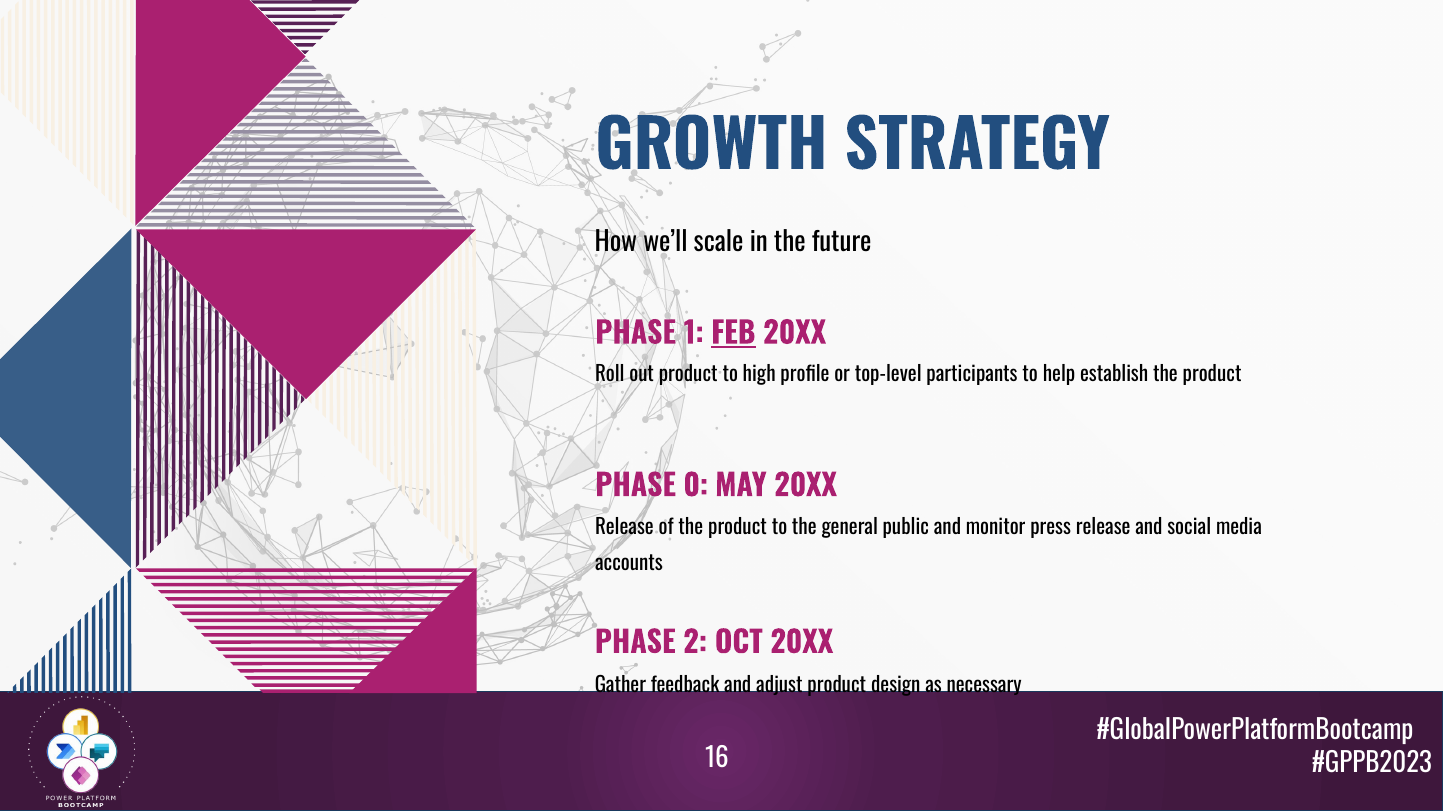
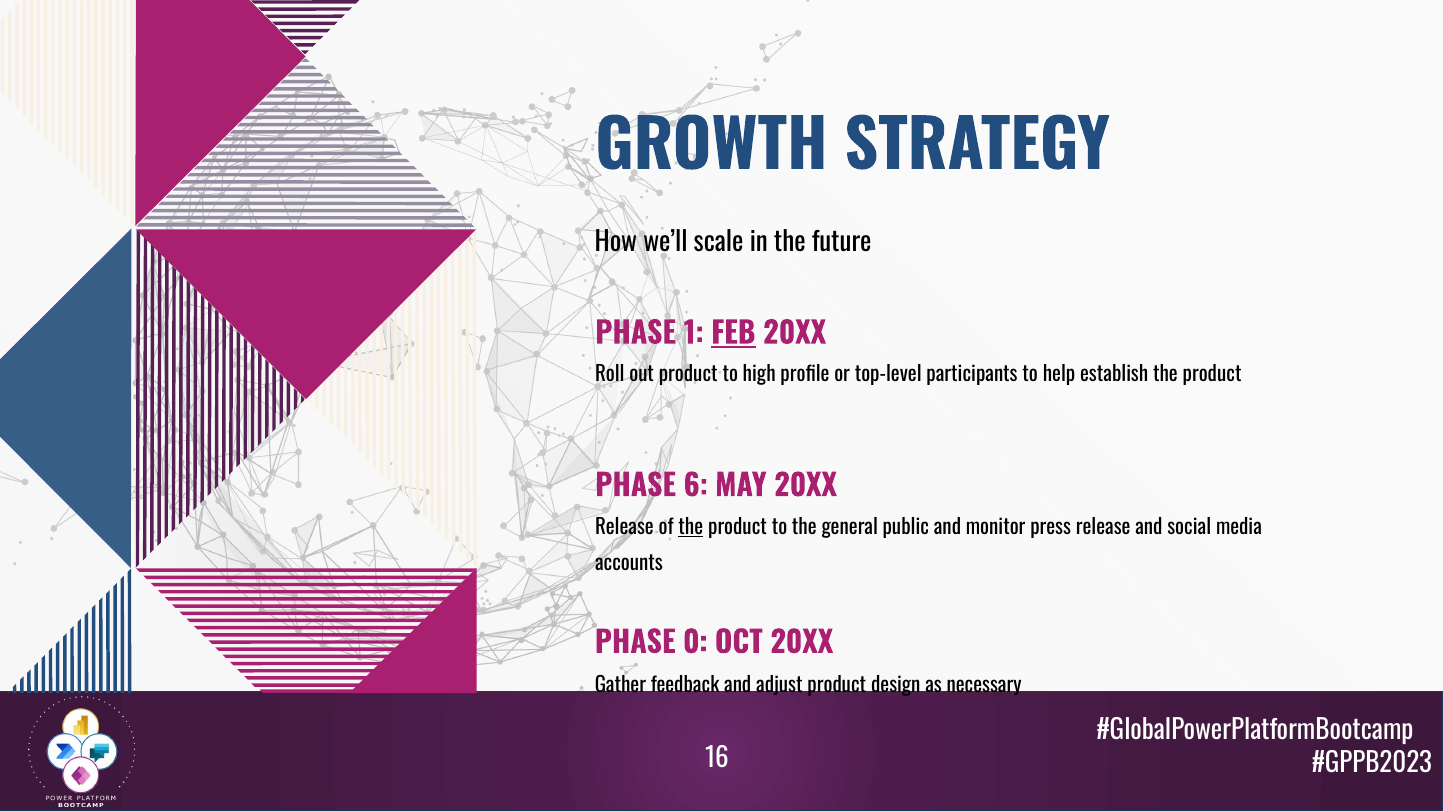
0: 0 -> 6 (696, 487)
the underline: none -> present (691, 528)
2: 2 -> 0 (695, 644)
